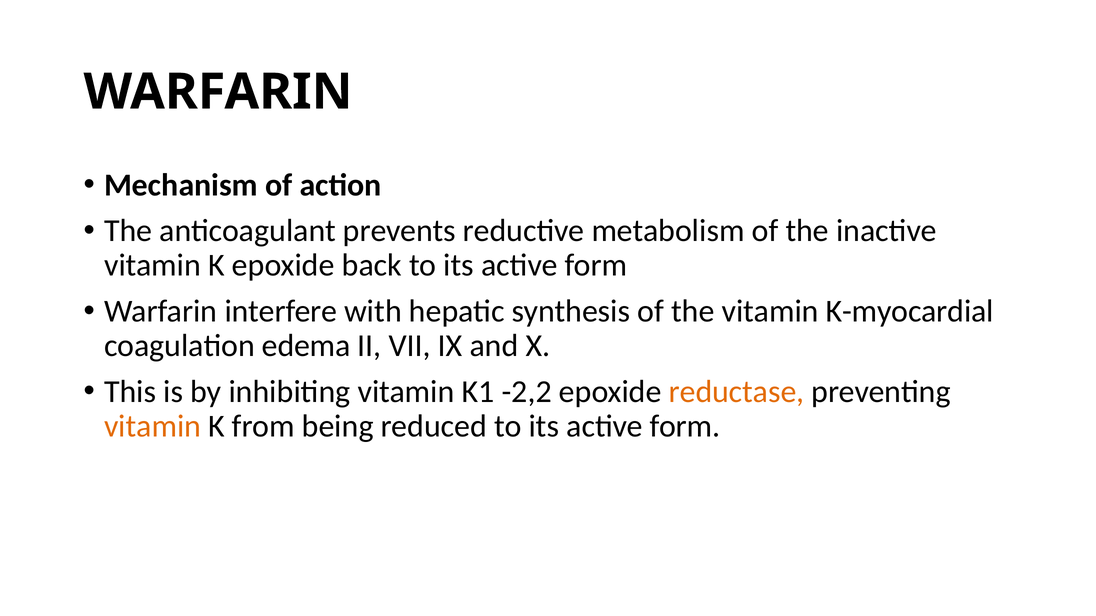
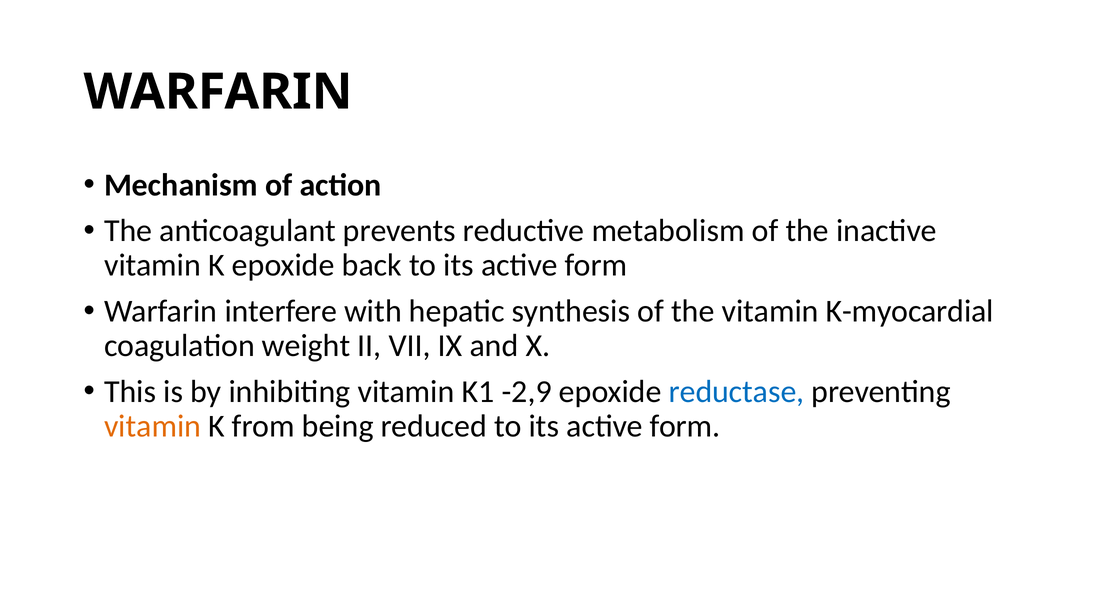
edema: edema -> weight (306, 346)
-2,2: -2,2 -> -2,9 (527, 392)
reductase colour: orange -> blue (737, 392)
